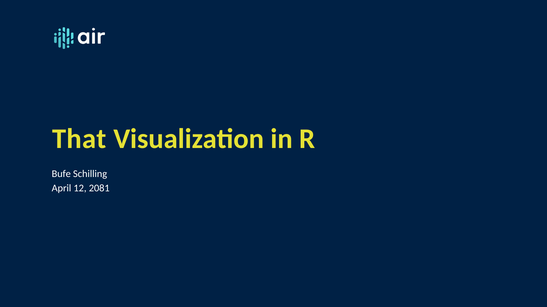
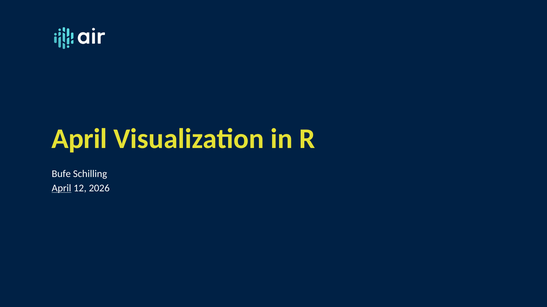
That: That -> April (79, 139)
April underline: none -> present (61, 189)
2081: 2081 -> 2026 (99, 189)
